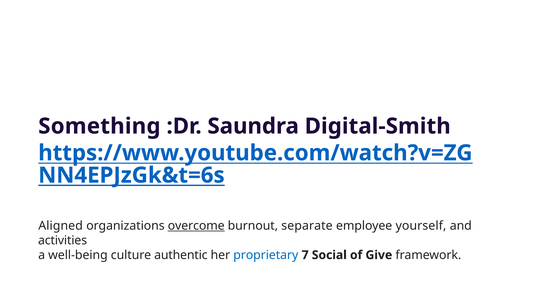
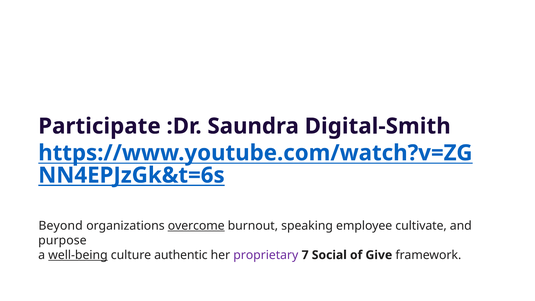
Something: Something -> Participate (99, 126)
Aligned: Aligned -> Beyond (61, 226)
separate: separate -> speaking (307, 226)
yourself: yourself -> cultivate (421, 226)
activities: activities -> purpose (62, 240)
well-being underline: none -> present (78, 255)
proprietary colour: blue -> purple (266, 255)
